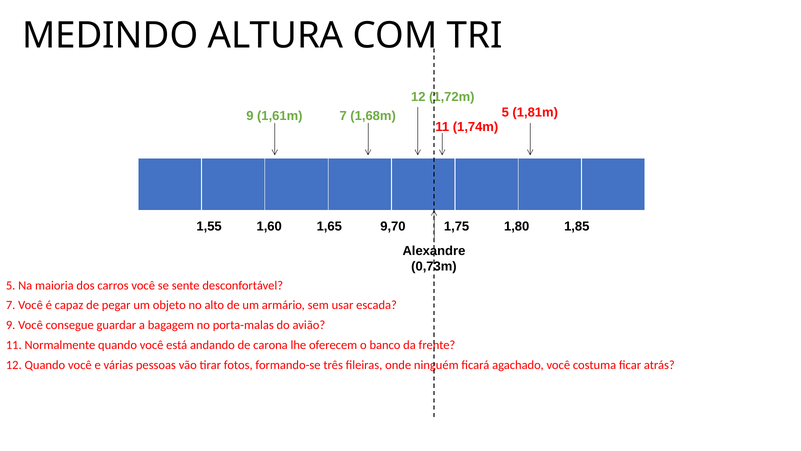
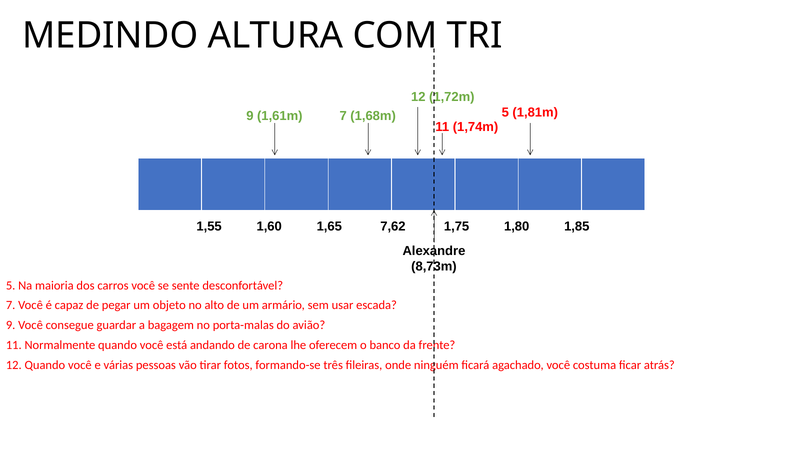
9,70: 9,70 -> 7,62 (393, 226)
0,73m: 0,73m -> 8,73m (434, 266)
